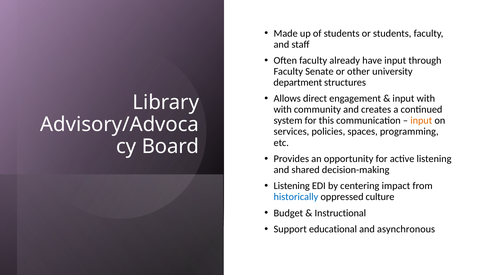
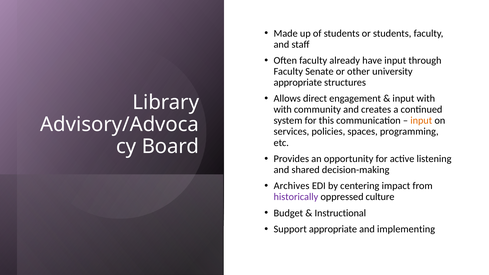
department: department -> appropriate (298, 82)
Listening: Listening -> Archives (292, 186)
historically colour: blue -> purple (296, 197)
Support educational: educational -> appropriate (333, 229)
asynchronous: asynchronous -> implementing (406, 229)
